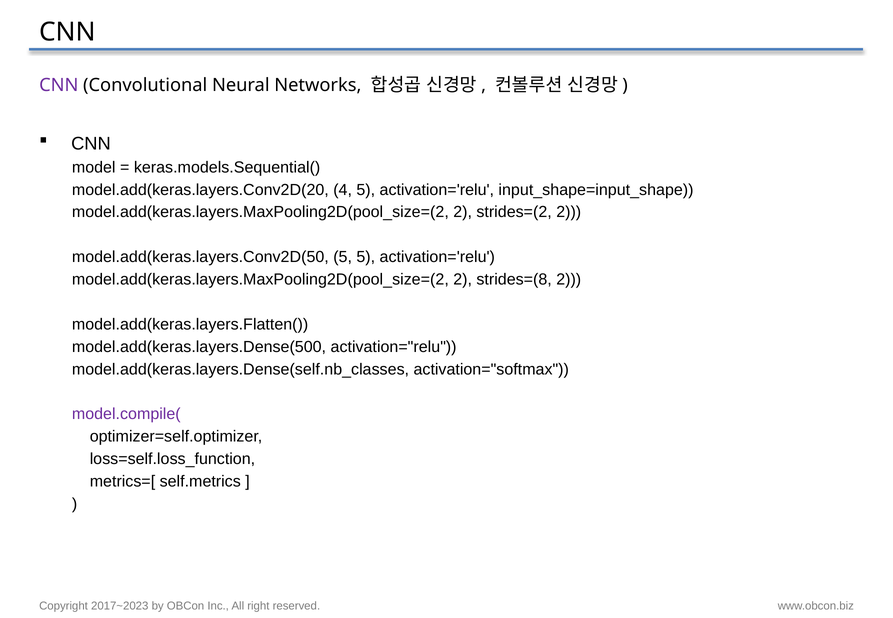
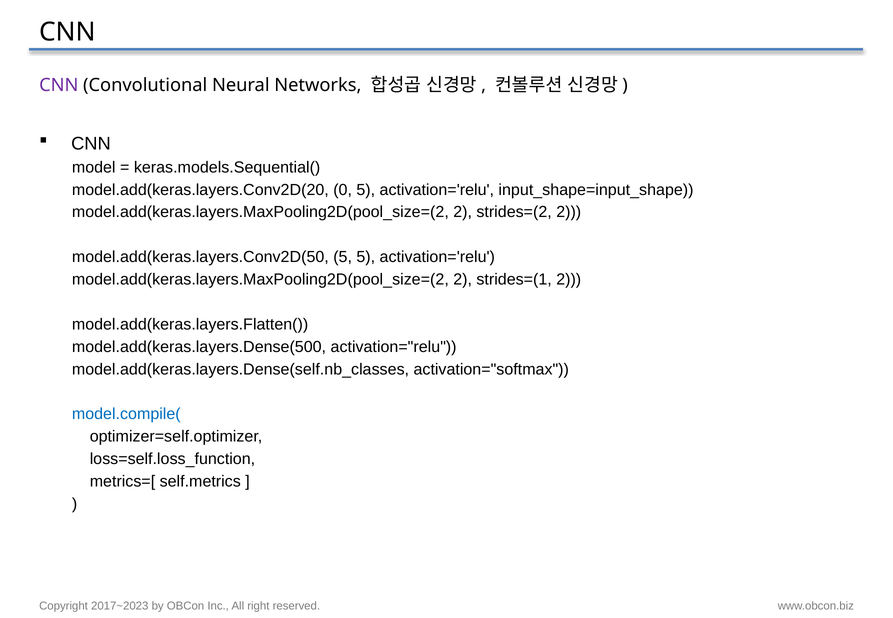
4: 4 -> 0 (343, 190)
strides=(8: strides=(8 -> strides=(1 (514, 280)
model.compile( colour: purple -> blue (126, 414)
